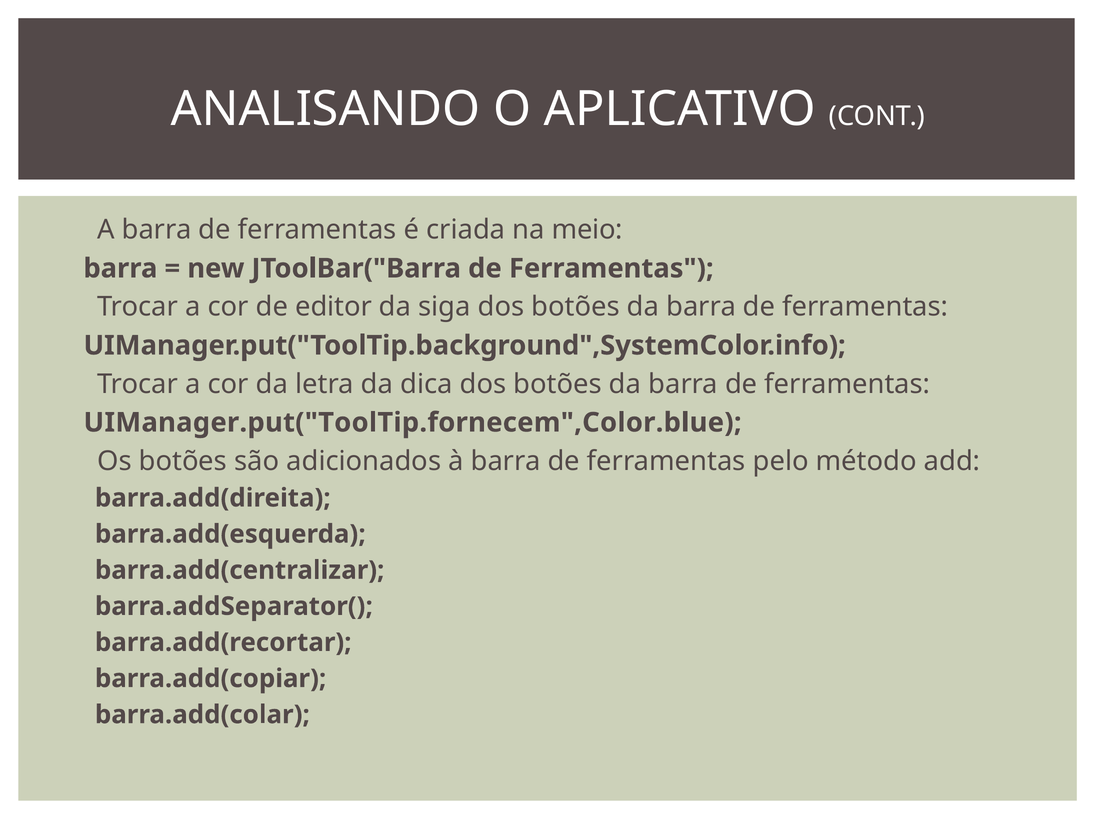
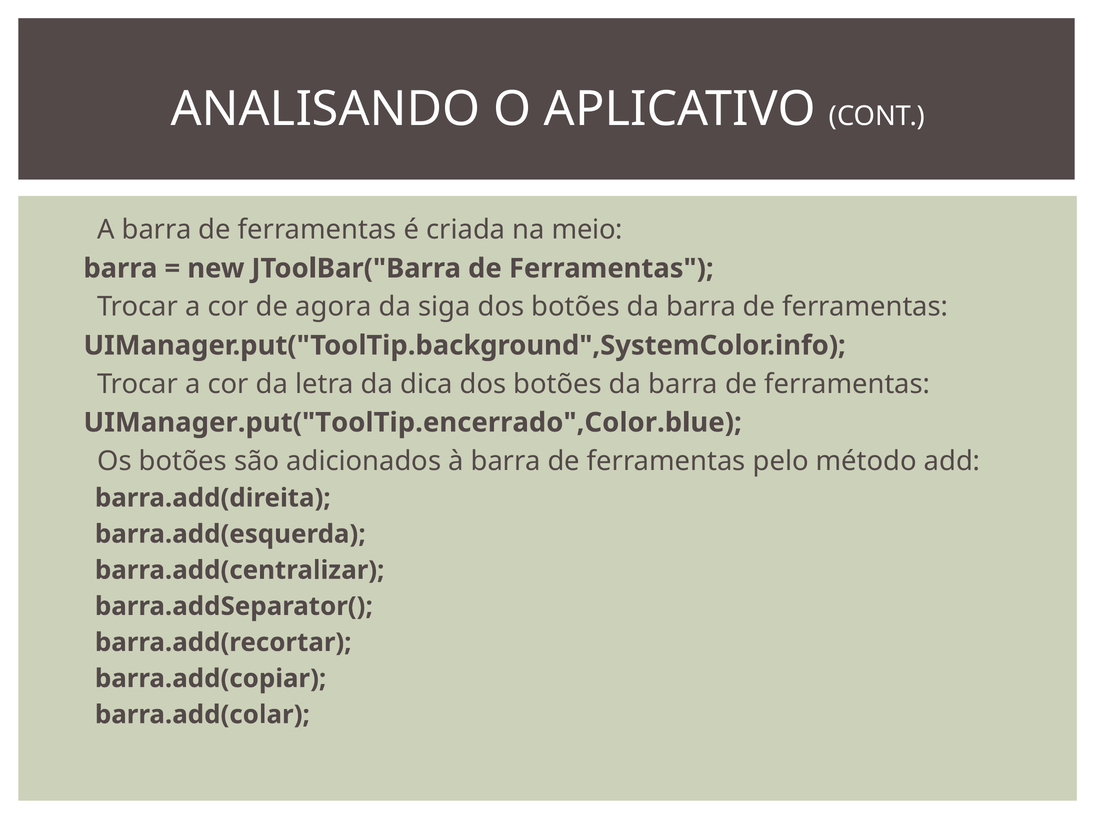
editor: editor -> agora (333, 307)
UIManager.put("ToolTip.fornecem",Color.blue: UIManager.put("ToolTip.fornecem",Color.blue -> UIManager.put("ToolTip.encerrado",Color.blue (413, 423)
